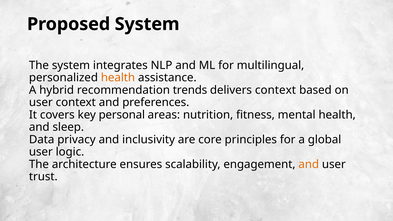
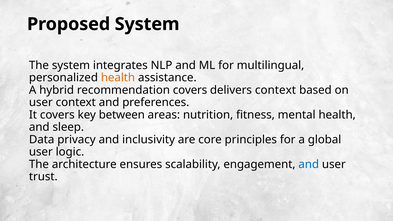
recommendation trends: trends -> covers (190, 90)
personal: personal -> between (122, 115)
and colour: orange -> blue (309, 164)
